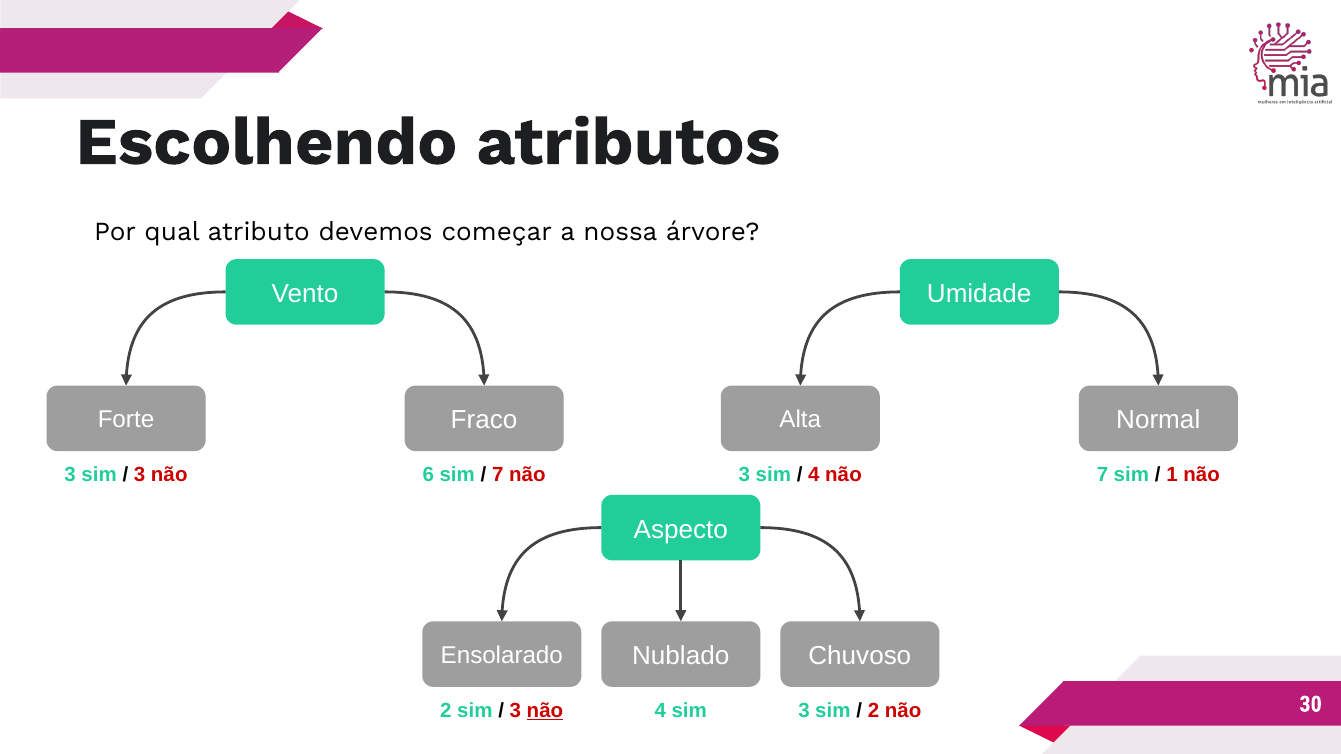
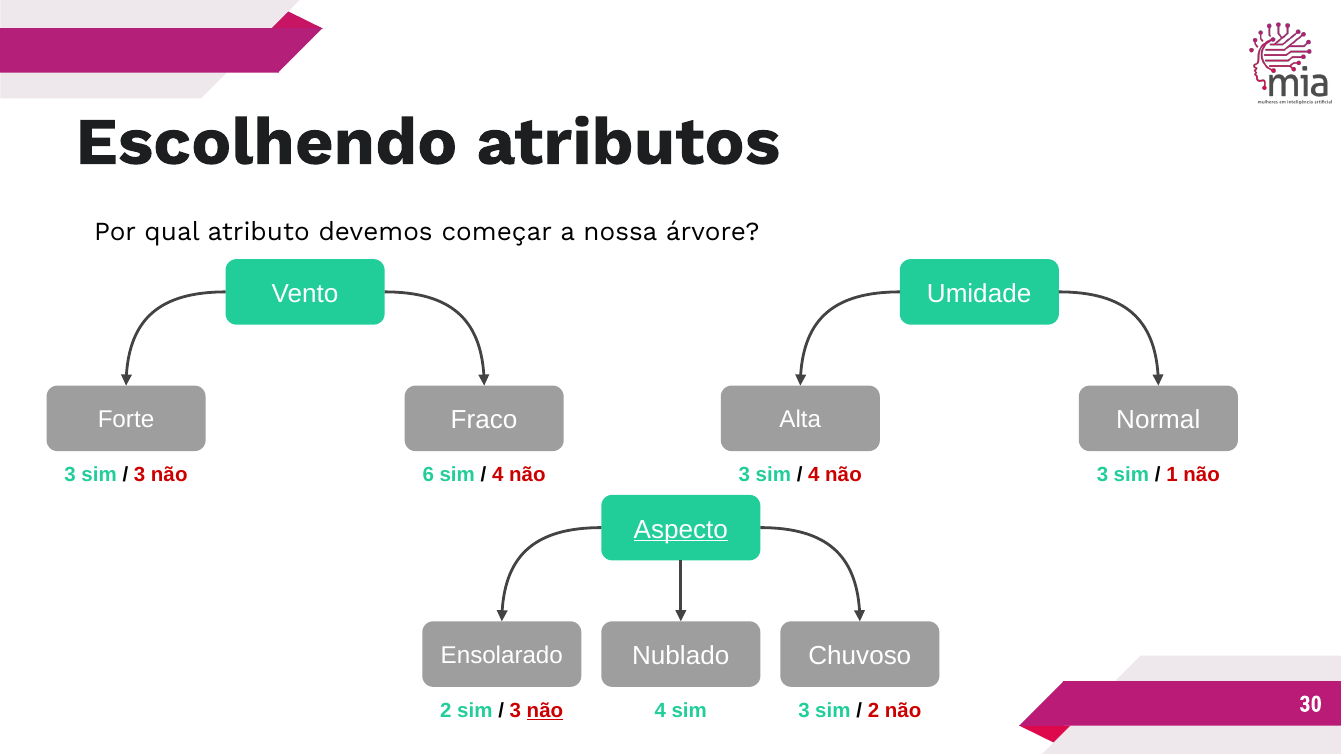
7: 7 -> 4 (498, 475)
não 7: 7 -> 3 (1102, 475)
Aspecto underline: none -> present (681, 530)
